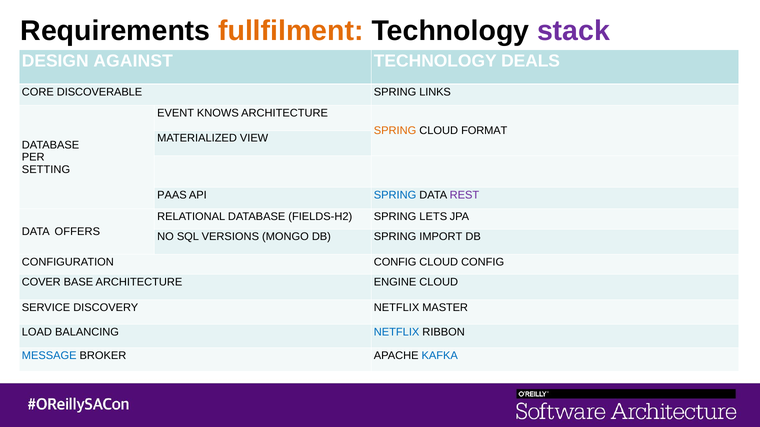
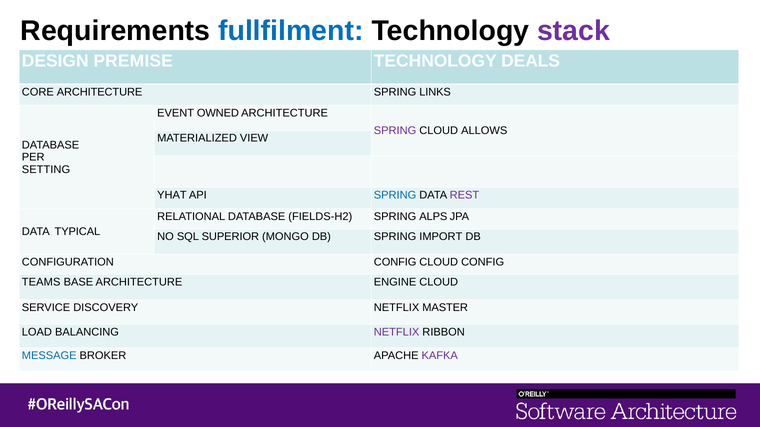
fullfilment colour: orange -> blue (291, 31)
AGAINST: AGAINST -> PREMISE (133, 61)
CORE DISCOVERABLE: DISCOVERABLE -> ARCHITECTURE (100, 92)
KNOWS: KNOWS -> OWNED (218, 113)
SPRING colour: orange -> purple (395, 131)
FORMAT: FORMAT -> ALLOWS (484, 131)
PAAS: PAAS -> YHAT (172, 195)
LETS: LETS -> ALPS (433, 217)
OFFERS: OFFERS -> TYPICAL (77, 232)
VERSIONS: VERSIONS -> SUPERIOR (230, 237)
COVER: COVER -> TEAMS (41, 282)
NETFLIX colour: blue -> purple (397, 332)
KAFKA colour: blue -> purple (440, 356)
